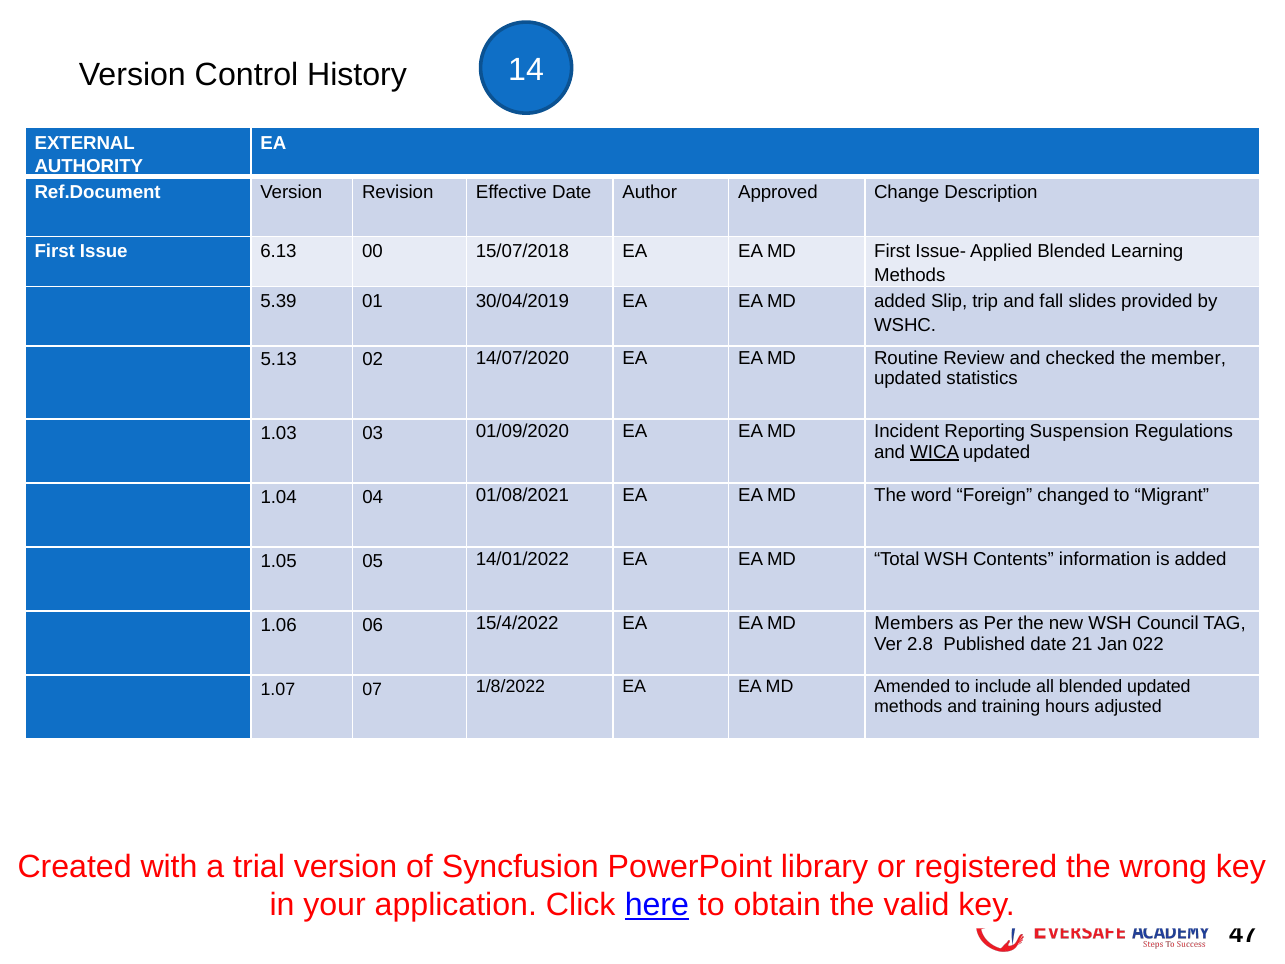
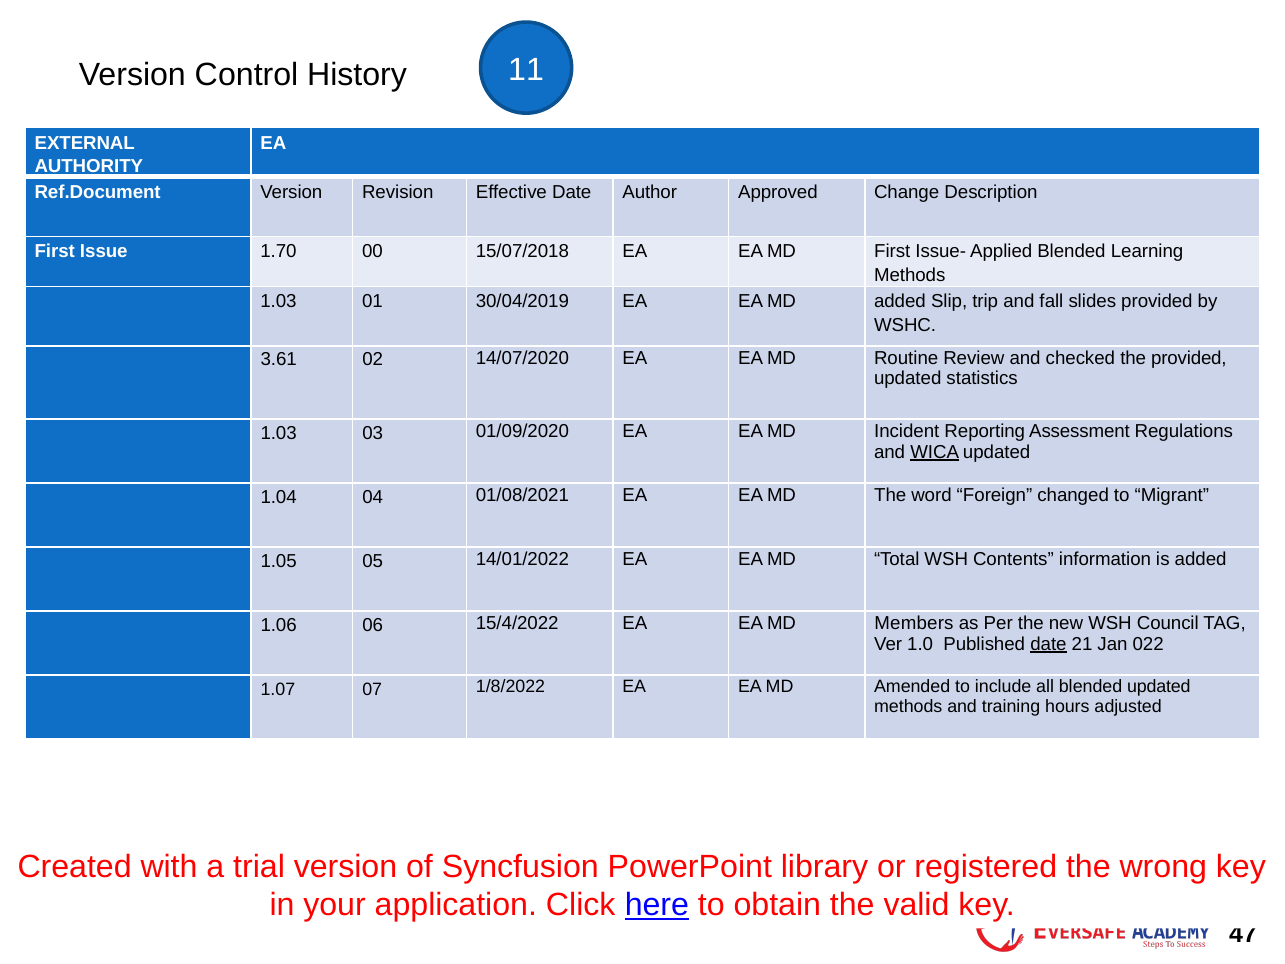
14: 14 -> 11 (526, 70)
6.13: 6.13 -> 1.70 (278, 252)
5.39: 5.39 -> 1.03 (278, 301)
5.13: 5.13 -> 3.61 (279, 360)
the member: member -> provided (1189, 358)
Suspension: Suspension -> Assessment (1079, 431)
2.8: 2.8 -> 1.0 (920, 644)
date underline: none -> present (1048, 644)
